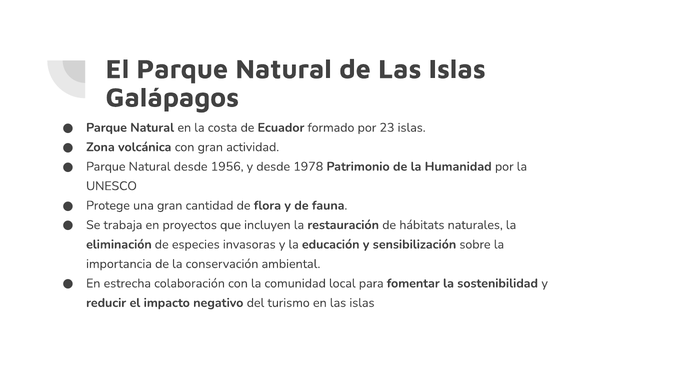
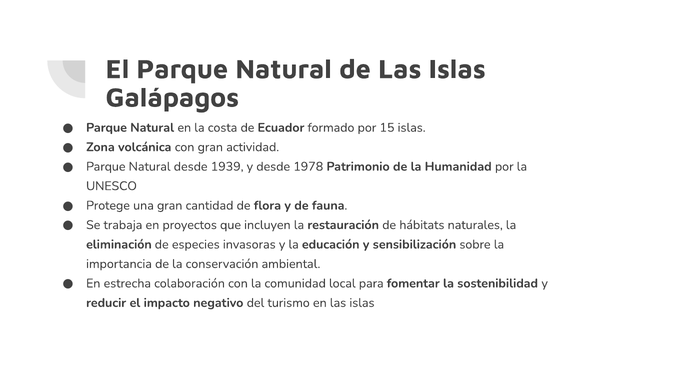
23: 23 -> 15 (387, 128)
1956: 1956 -> 1939 (227, 167)
